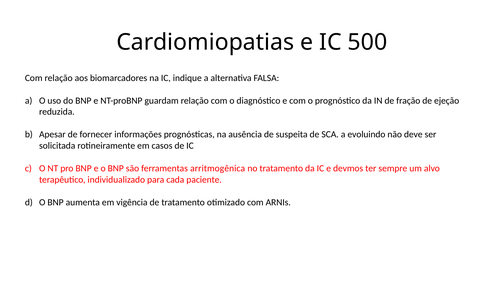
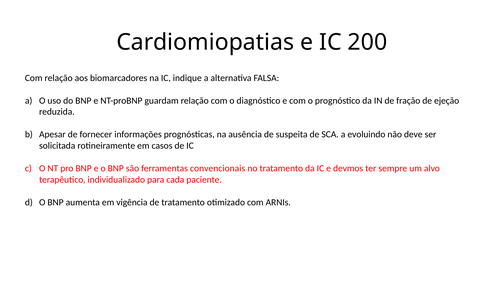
500: 500 -> 200 (367, 42)
arritmogênica: arritmogênica -> convencionais (218, 169)
